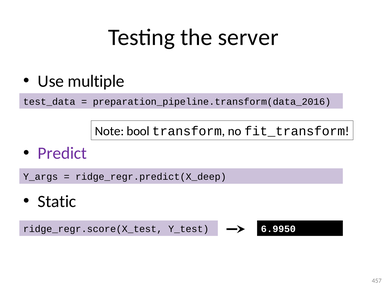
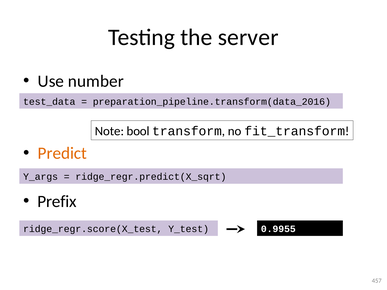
multiple: multiple -> number (96, 81)
Predict colour: purple -> orange (62, 153)
ridge_regr.predict(X_deep: ridge_regr.predict(X_deep -> ridge_regr.predict(X_sqrt (151, 177)
Static: Static -> Prefix (57, 202)
6.9950: 6.9950 -> 0.9955 (278, 229)
